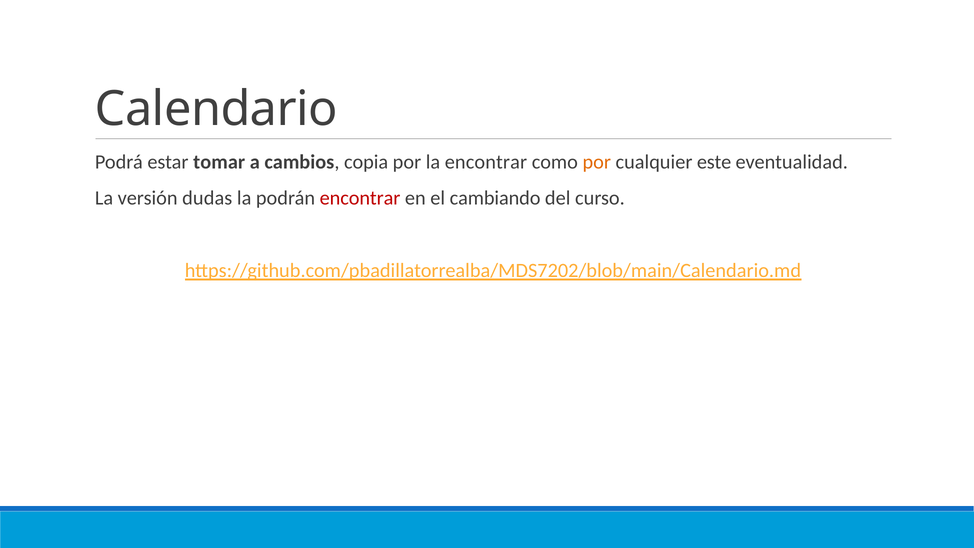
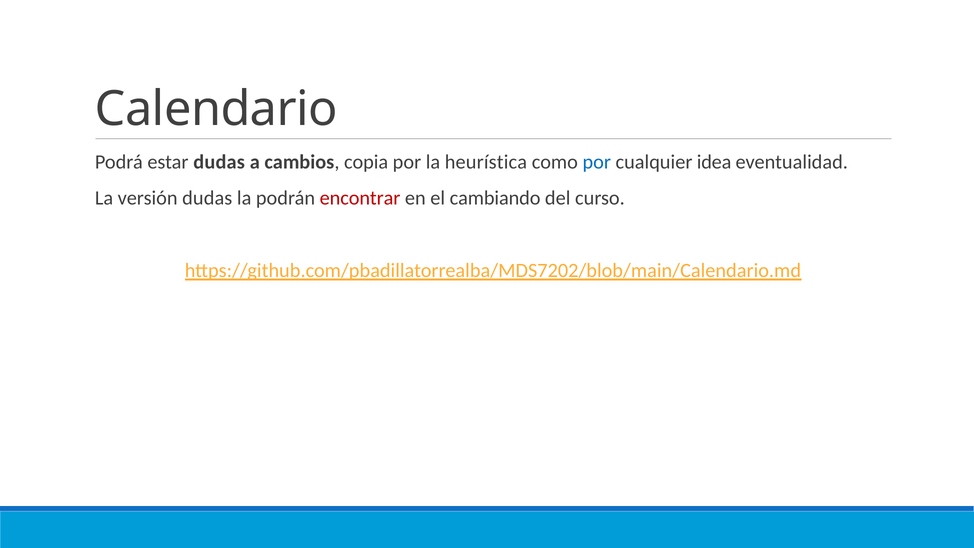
estar tomar: tomar -> dudas (219, 162)
la encontrar: encontrar -> heurística (486, 162)
por colour: orange -> blue (597, 162)
este: este -> idea (714, 162)
